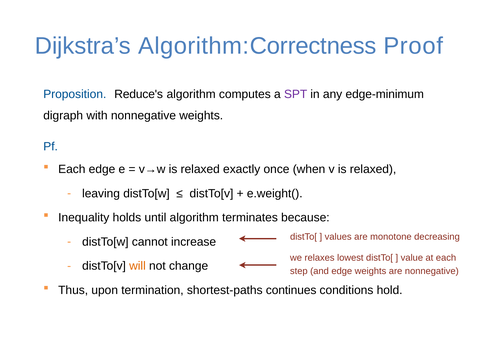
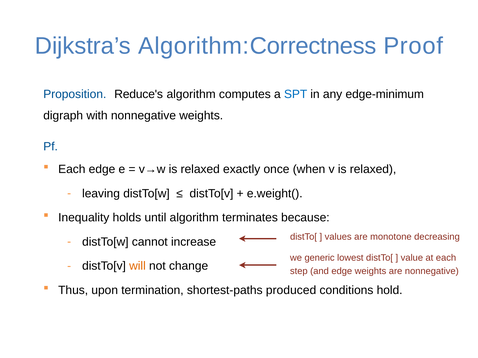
SPT colour: purple -> blue (296, 94)
relaxes: relaxes -> generic (320, 258)
continues: continues -> produced (291, 290)
